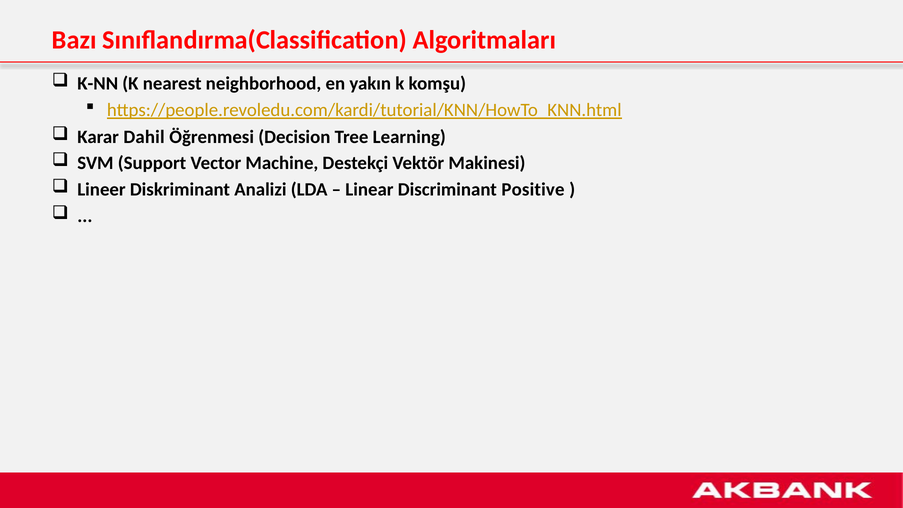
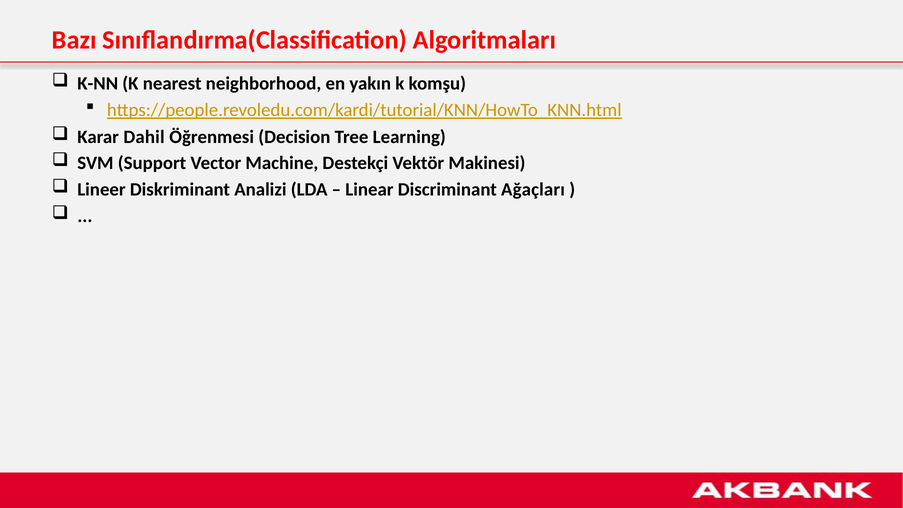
Positive: Positive -> Ağaçları (533, 190)
